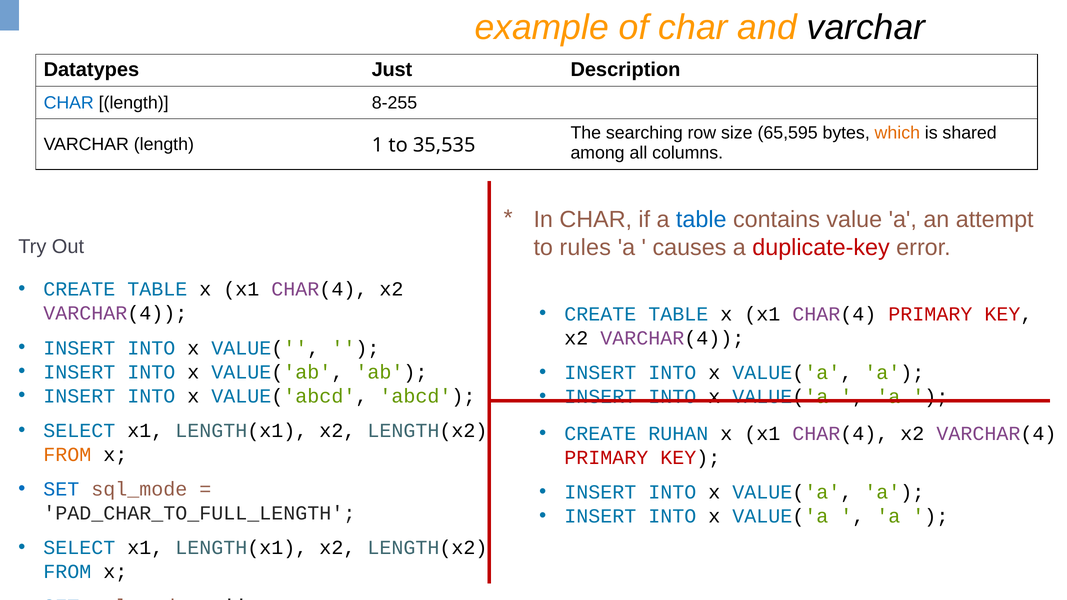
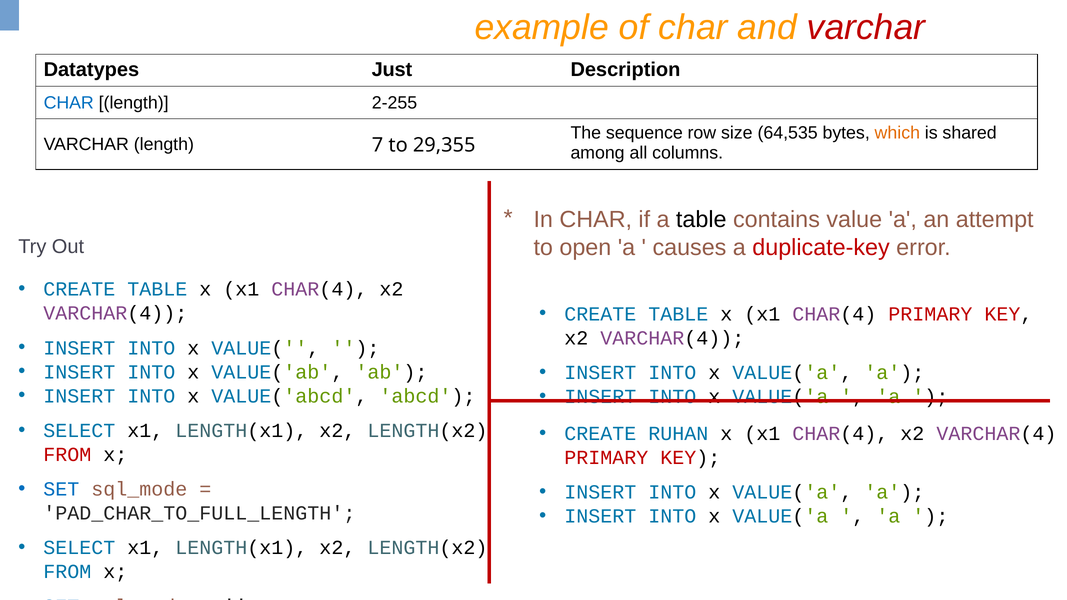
varchar colour: black -> red (866, 28)
8-255: 8-255 -> 2-255 (395, 103)
searching: searching -> sequence (644, 133)
65,595: 65,595 -> 64,535 (788, 133)
1: 1 -> 7 (378, 145)
35,535: 35,535 -> 29,355 (444, 145)
table colour: blue -> black (701, 220)
rules: rules -> open (585, 248)
FROM colour: orange -> red (67, 455)
